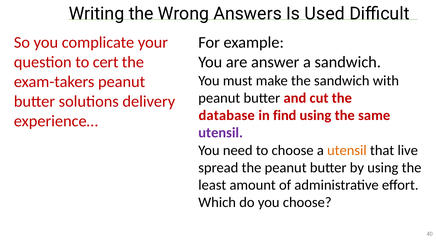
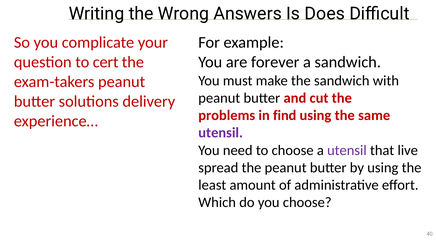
Used: Used -> Does (325, 14)
answer: answer -> forever (275, 62)
database: database -> problems (227, 116)
utensil colour: orange -> purple (347, 150)
